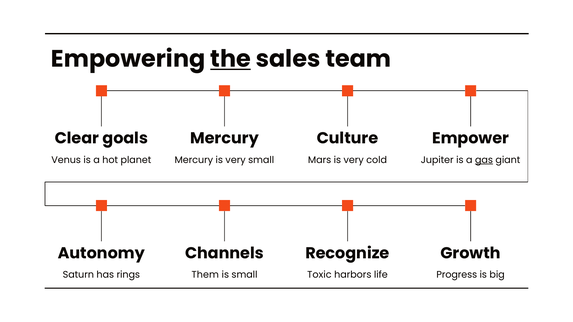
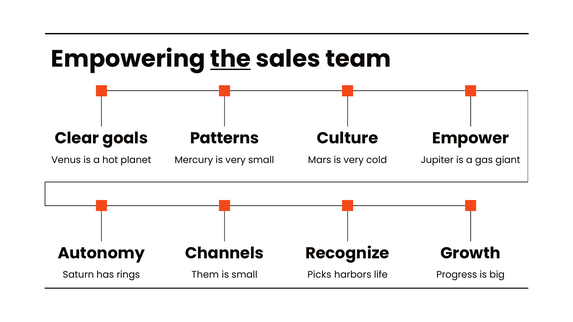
Mercury: Mercury -> Patterns (225, 138)
gas underline: present -> none (484, 160)
Toxic: Toxic -> Picks (319, 275)
